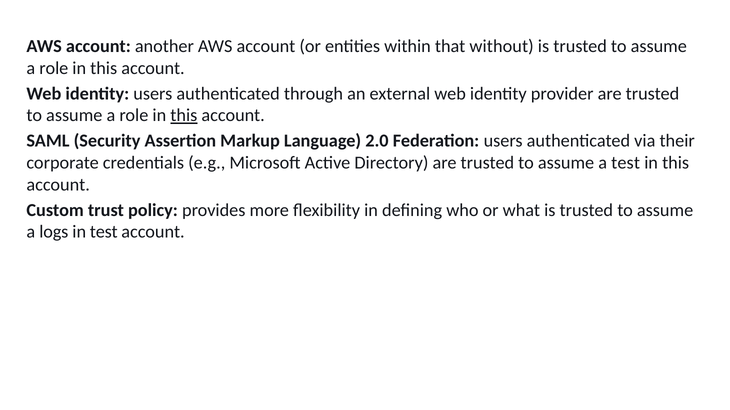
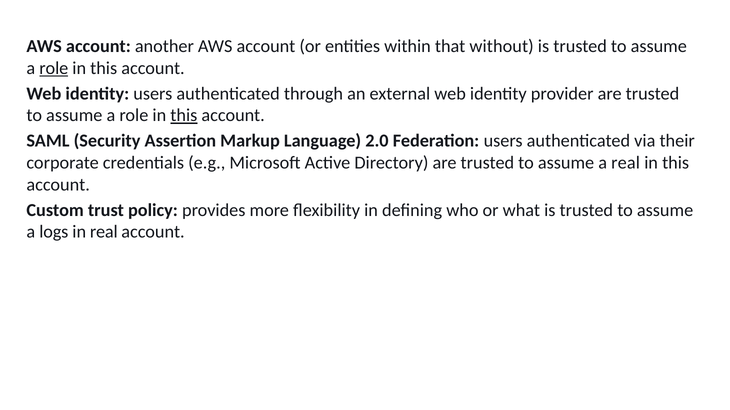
role underline: none -> present (54, 68)
a test: test -> real (626, 163)
in test: test -> real (104, 232)
